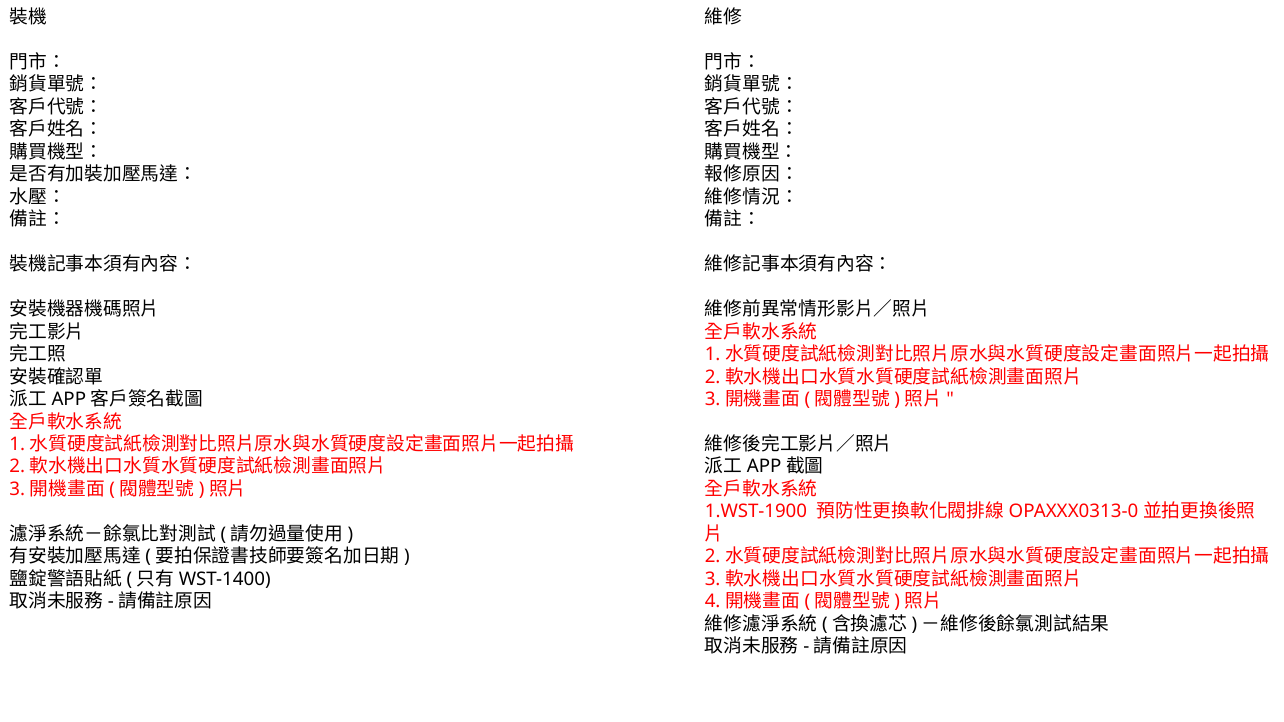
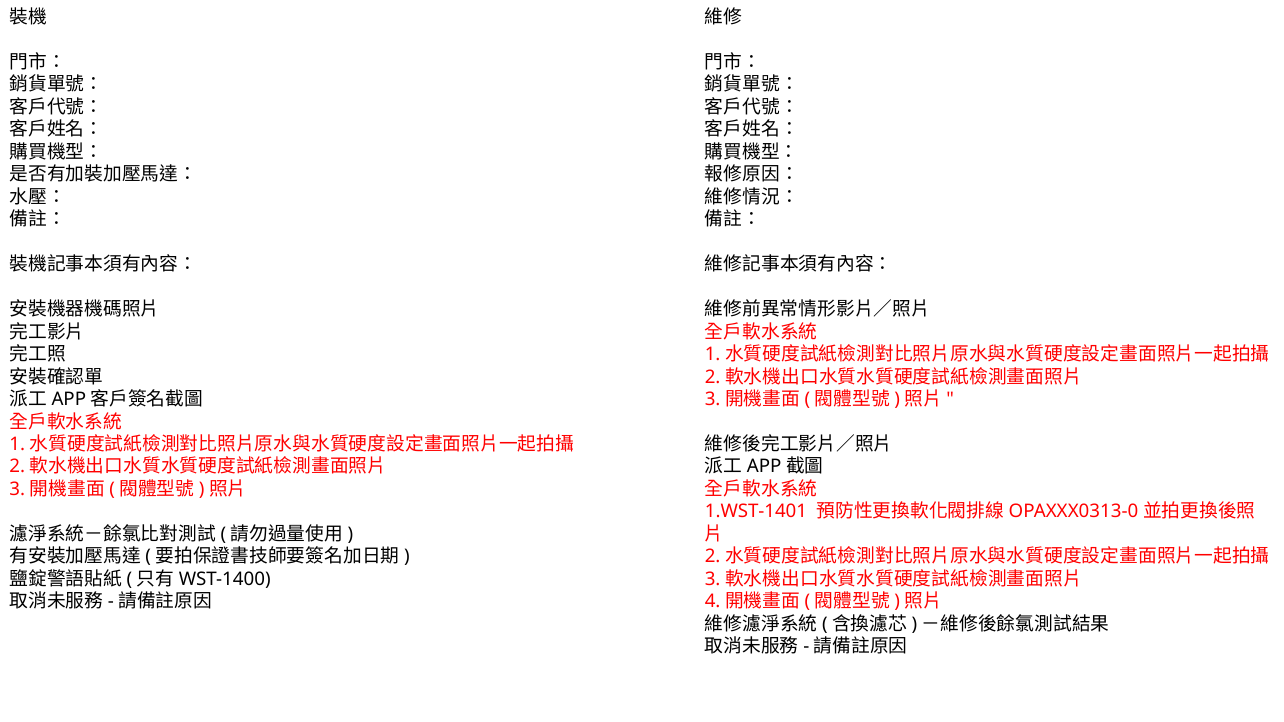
1.WST-1900: 1.WST-1900 -> 1.WST-1401 (756, 512)
